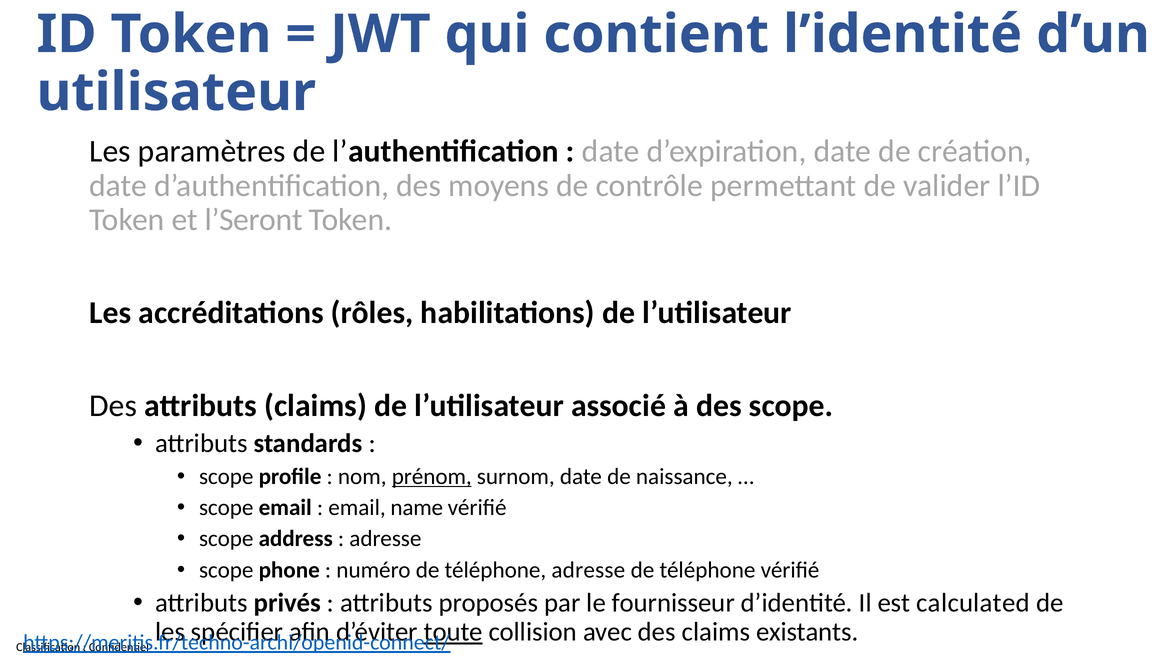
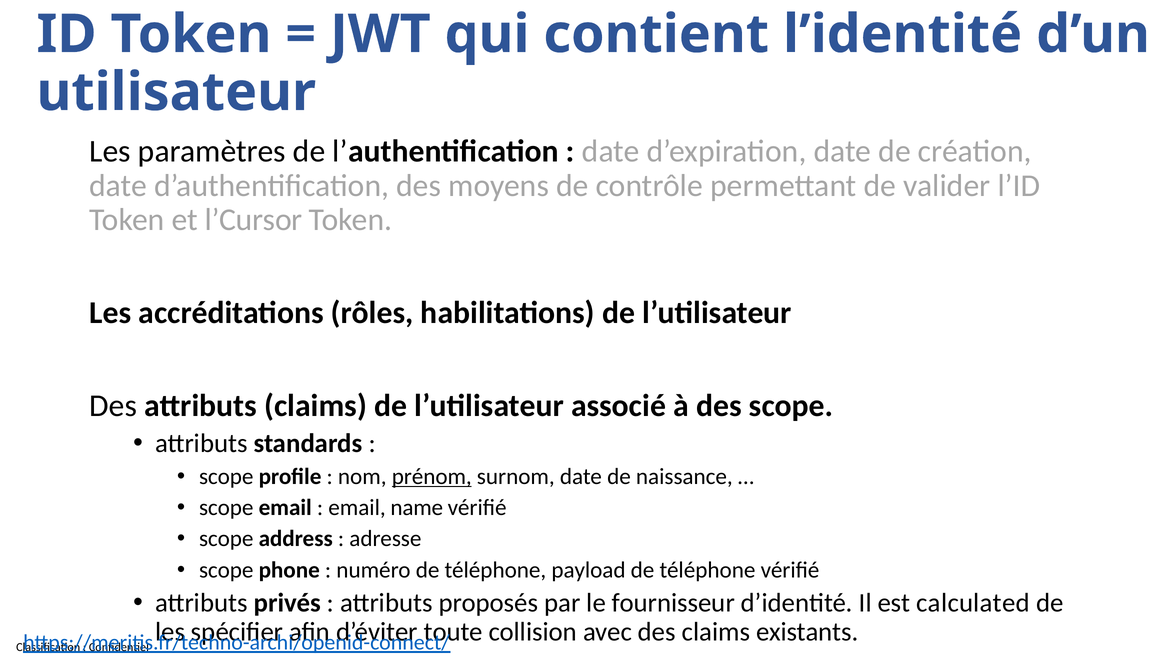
l’Seront: l’Seront -> l’Cursor (254, 220)
téléphone adresse: adresse -> payload (588, 570)
toute underline: present -> none (453, 632)
